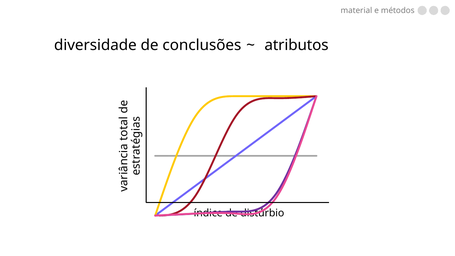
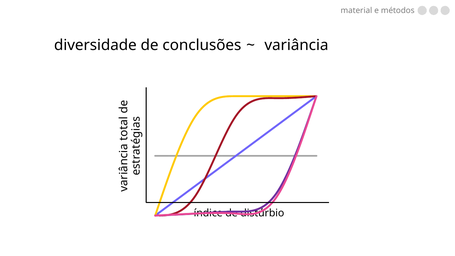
atributos: atributos -> variância (296, 45)
